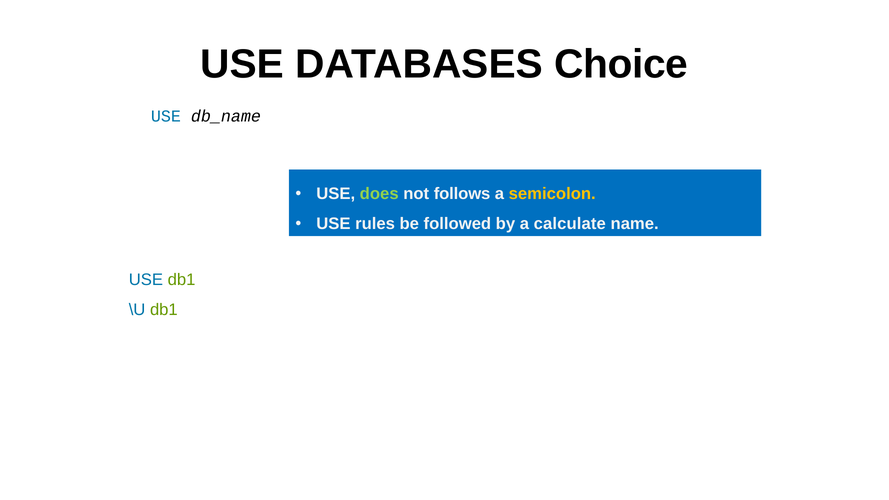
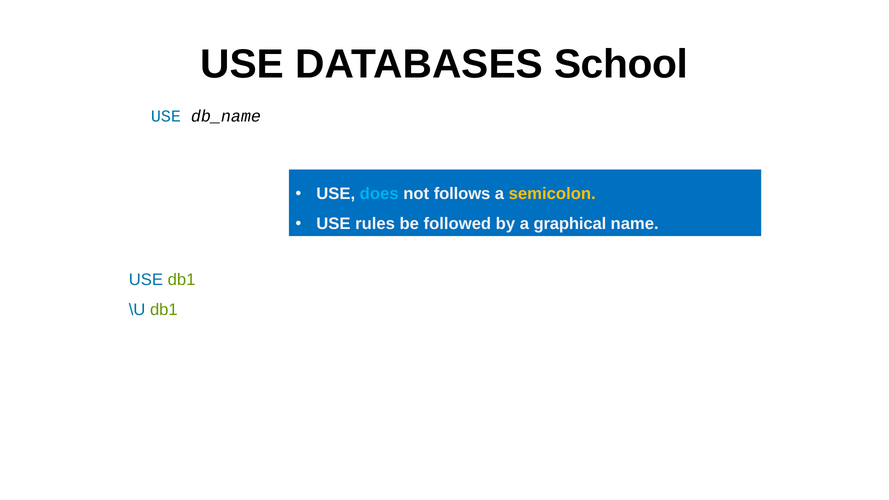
Choice: Choice -> School (621, 65)
does colour: light green -> light blue (379, 194)
calculate: calculate -> graphical (570, 224)
